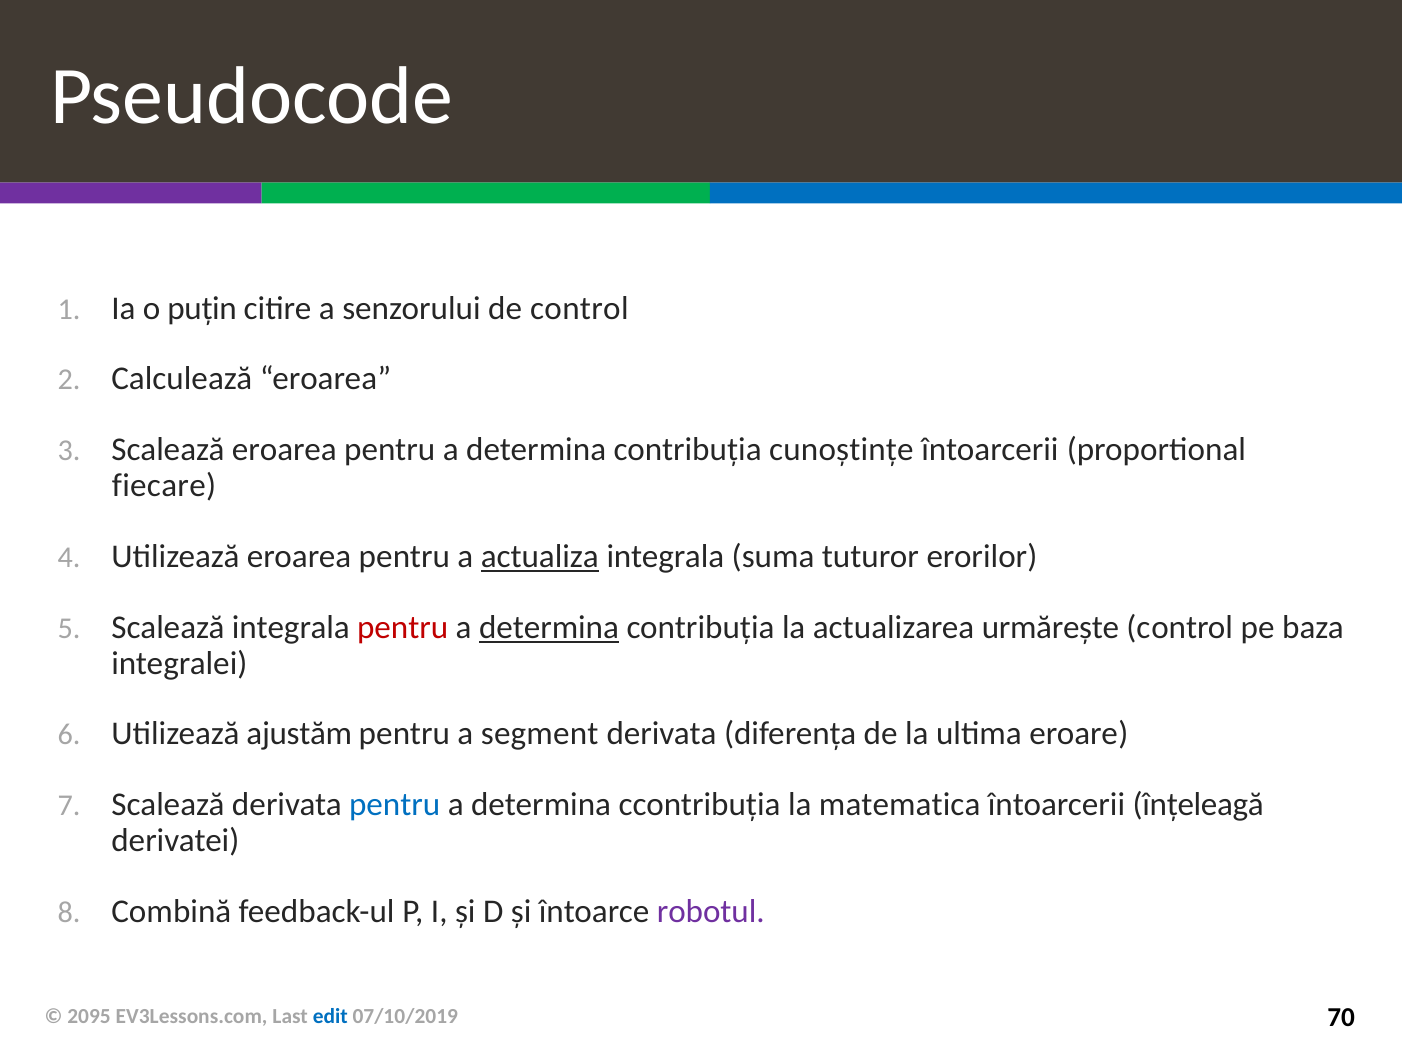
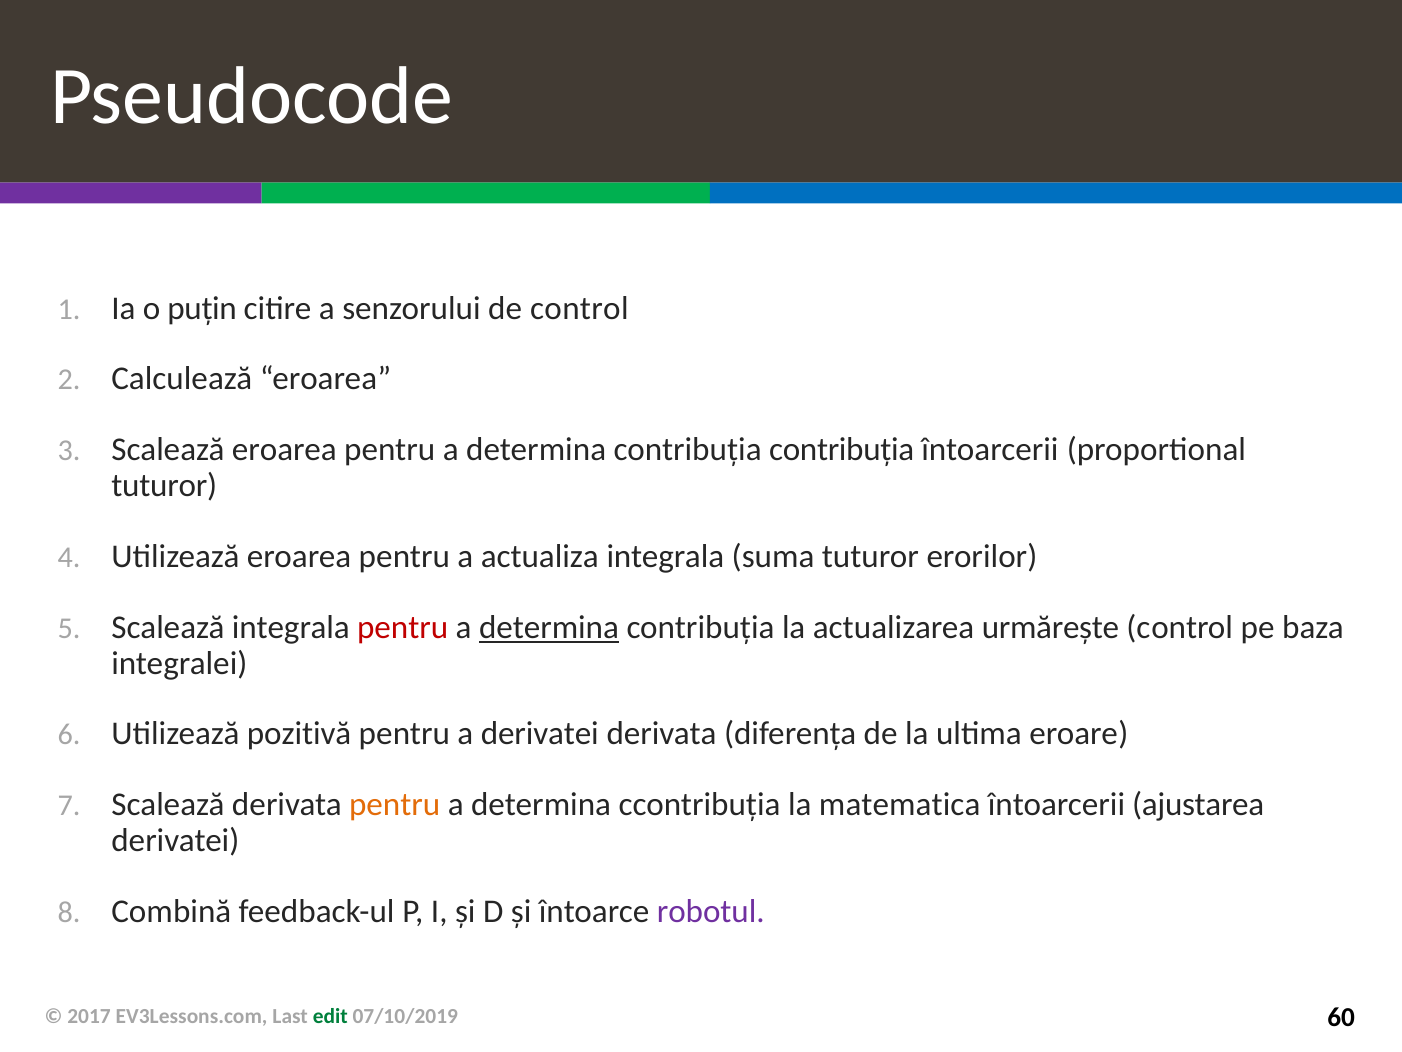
contribuția cunoștințe: cunoștințe -> contribuția (842, 450)
fiecare: fiecare -> tuturor (164, 485)
actualiza underline: present -> none (540, 556)
ajustăm: ajustăm -> pozitivă (299, 734)
a segment: segment -> derivatei (540, 734)
pentru colour: blue -> orange (395, 804)
înțeleagă: înțeleagă -> ajustarea (1198, 804)
2095: 2095 -> 2017 (89, 1016)
edit colour: blue -> green (330, 1016)
70: 70 -> 60 (1341, 1017)
